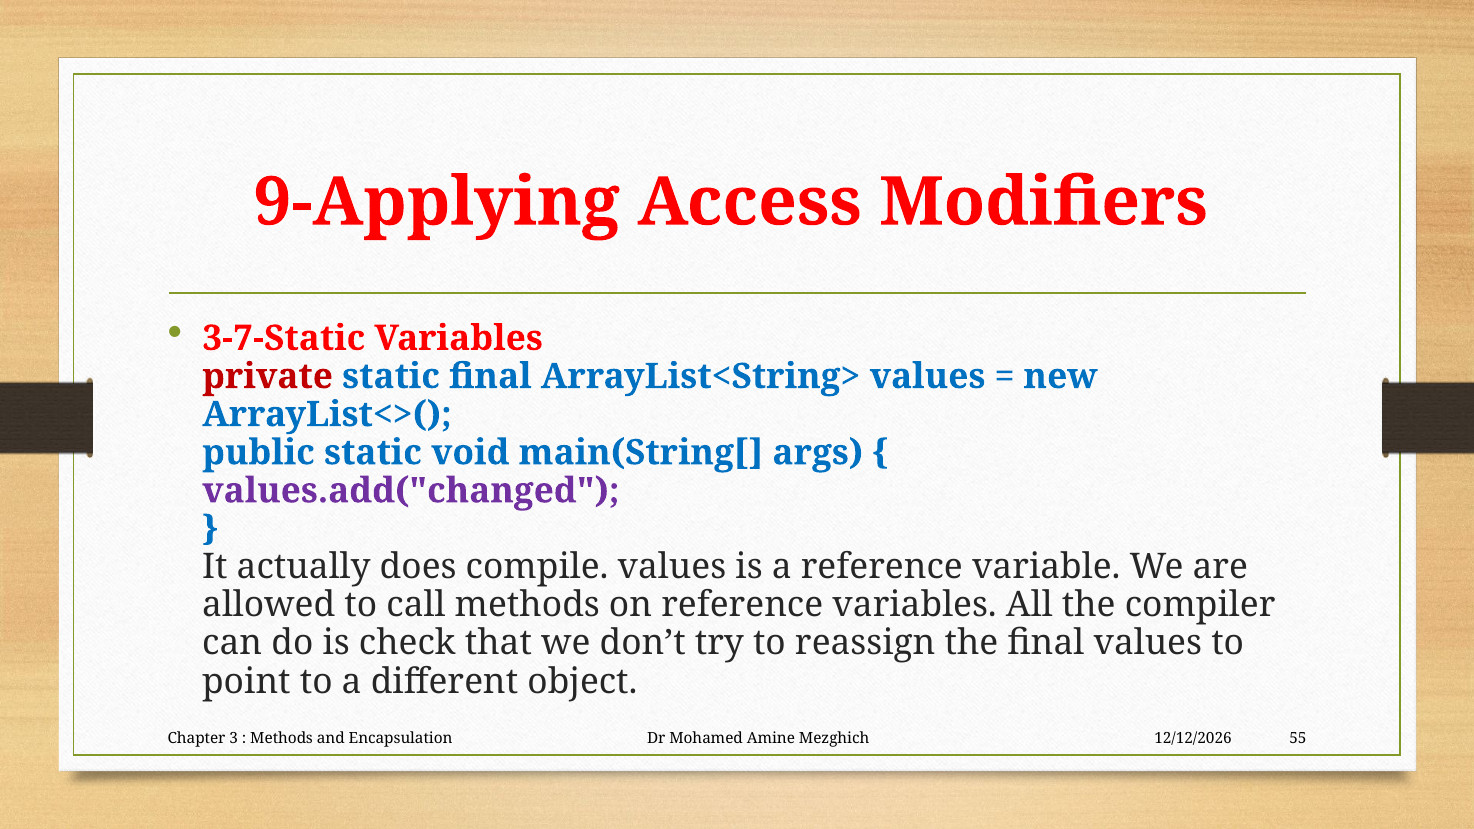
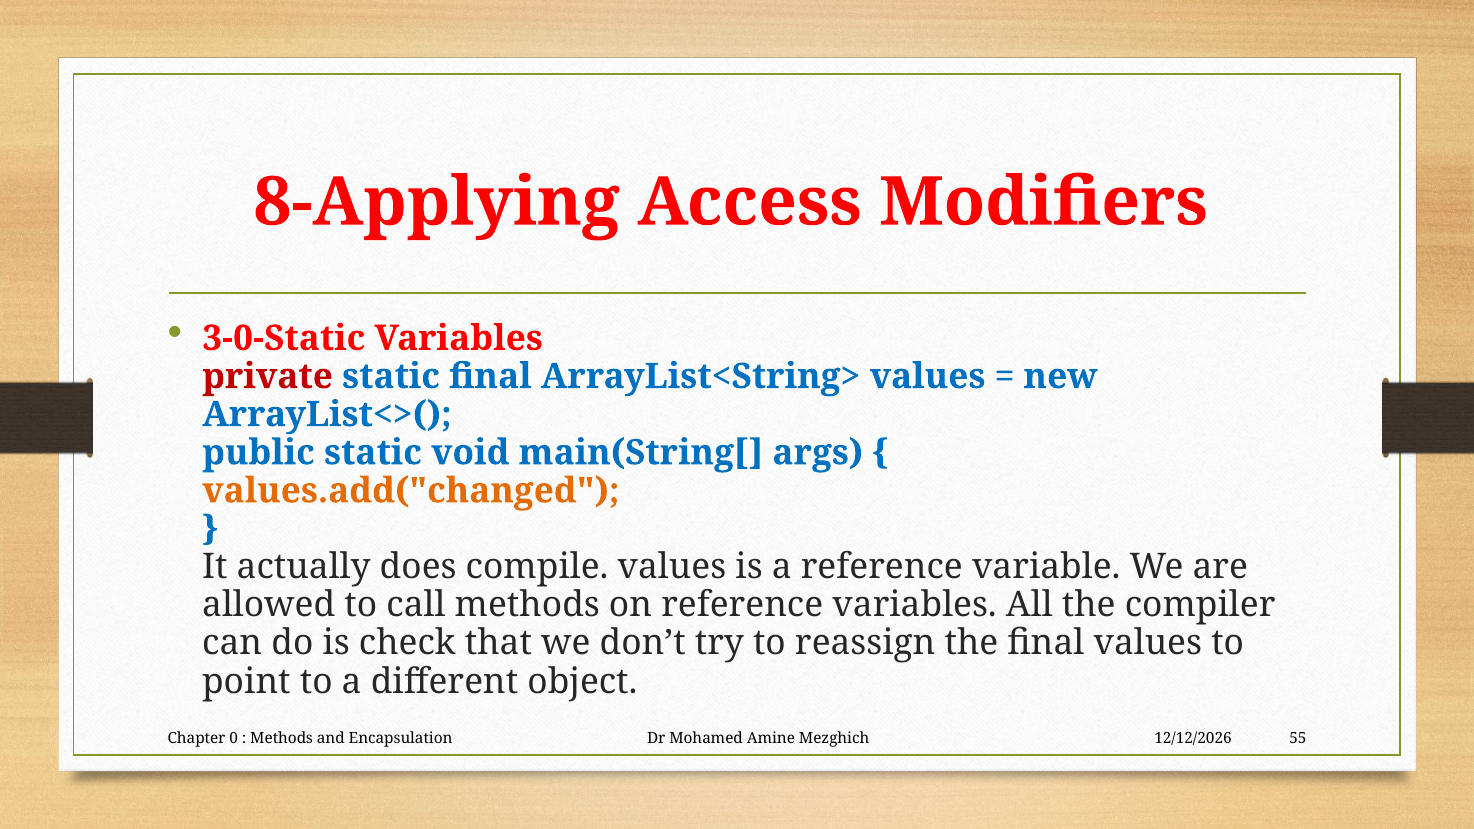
9-Applying: 9-Applying -> 8-Applying (437, 202)
3-7-Static: 3-7-Static -> 3-0-Static (284, 338)
values.add("changed colour: purple -> orange (411, 491)
3: 3 -> 0 (234, 738)
